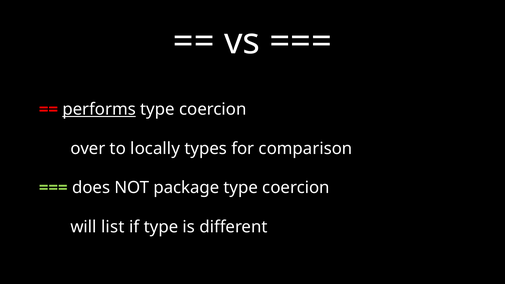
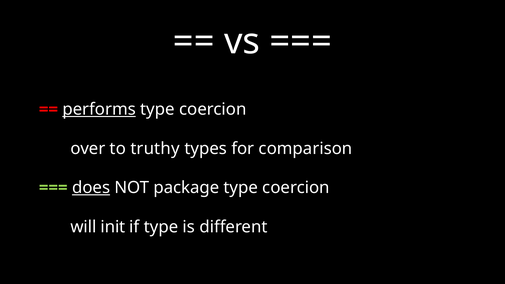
locally: locally -> truthy (155, 149)
does underline: none -> present (91, 188)
list: list -> init (113, 227)
